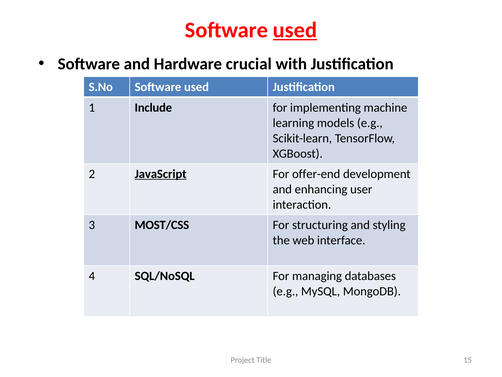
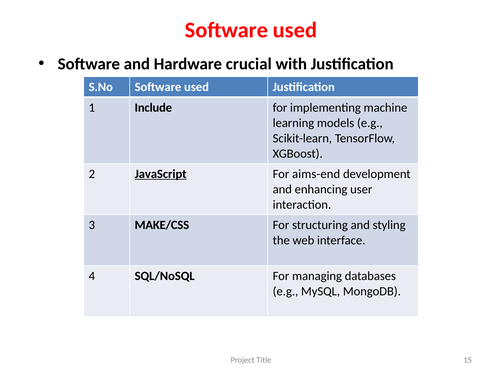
used underline: present -> none (295, 30)
offer-end: offer-end -> aims-end (316, 174)
MOST/CSS: MOST/CSS -> MAKE/CSS (162, 225)
